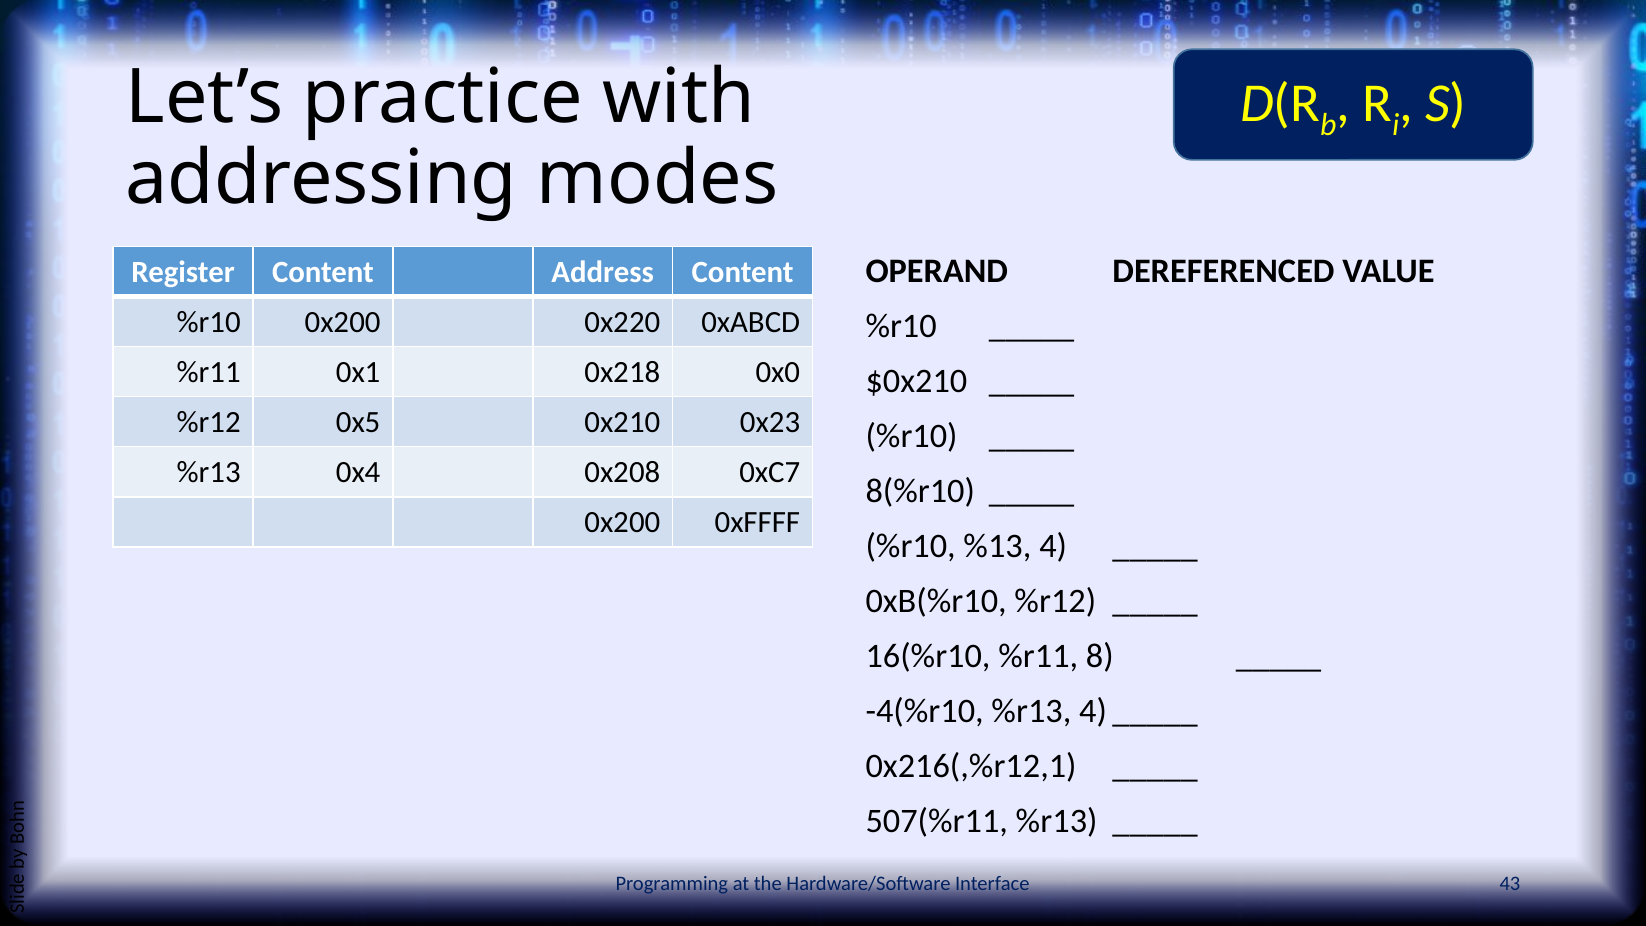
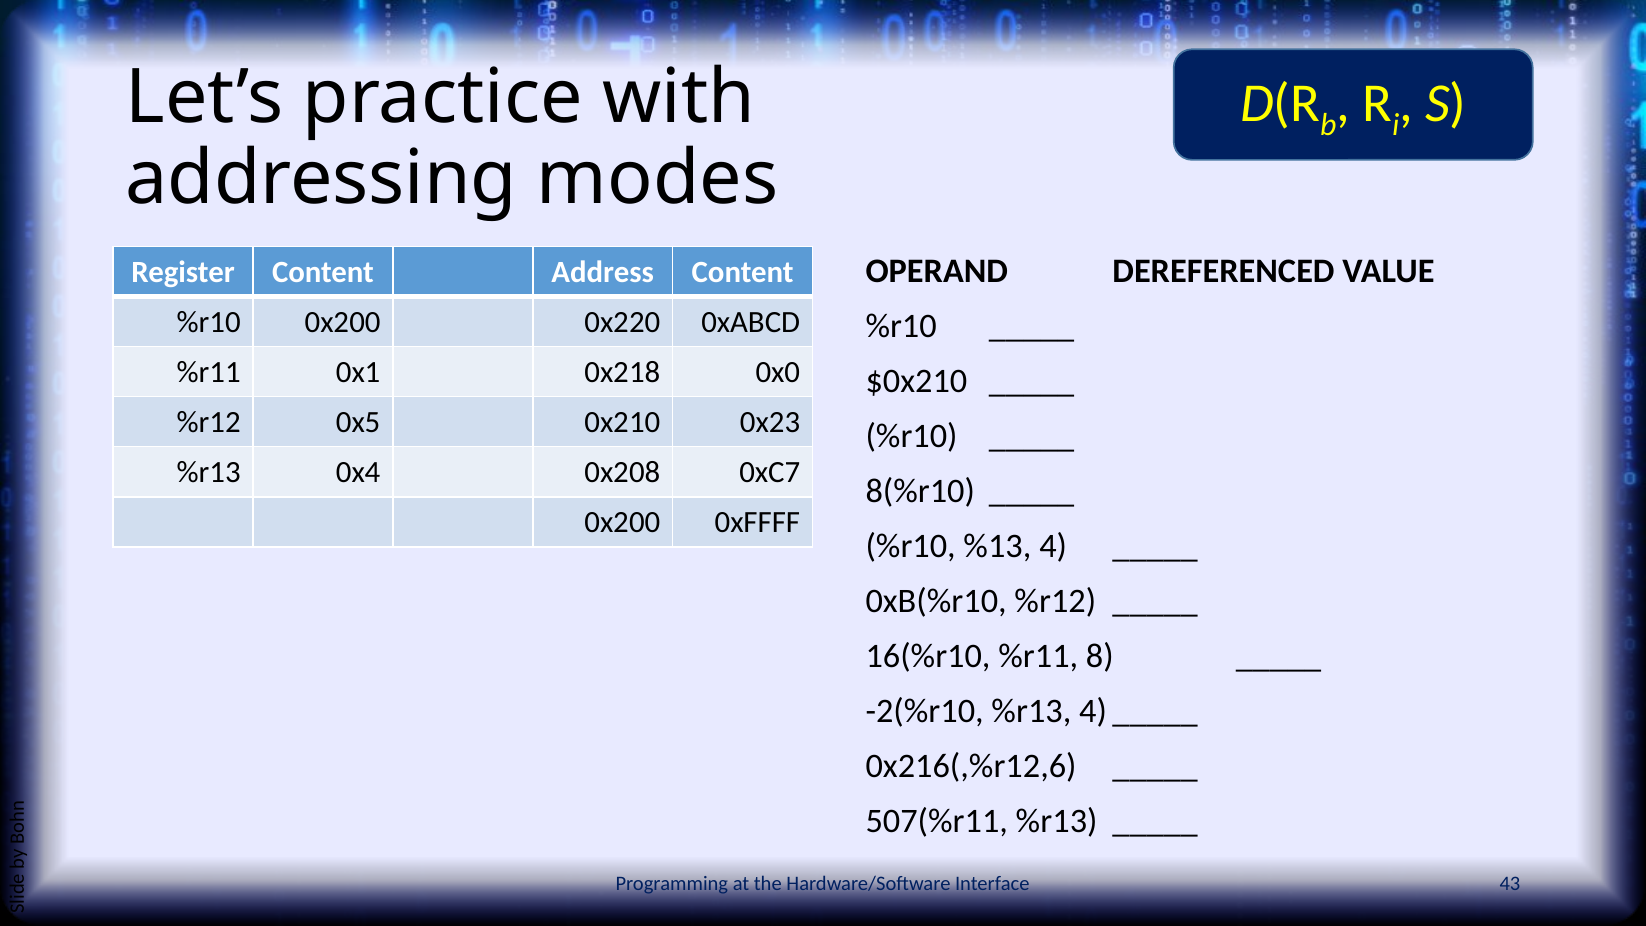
-4(%r10: -4(%r10 -> -2(%r10 (925, 711)
0x216(,%r12,1: 0x216(,%r12,1 -> 0x216(,%r12,6 (971, 766)
